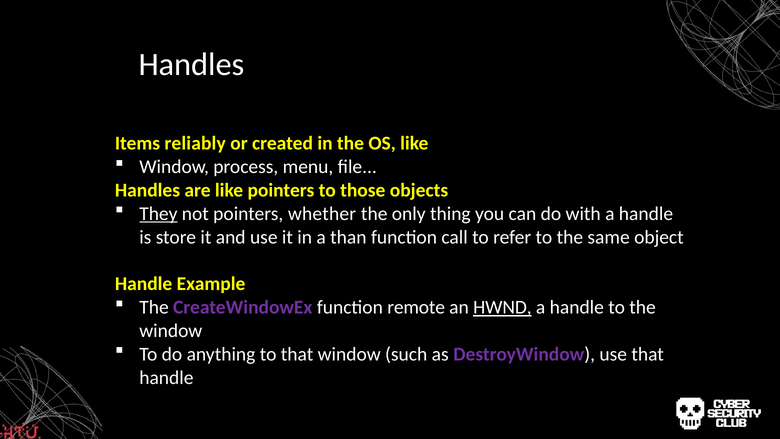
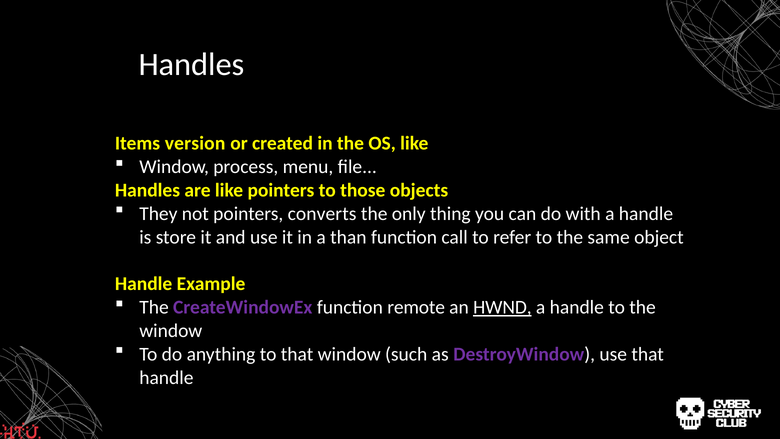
reliably: reliably -> version (195, 143)
They underline: present -> none (158, 214)
whether: whether -> converts (322, 214)
